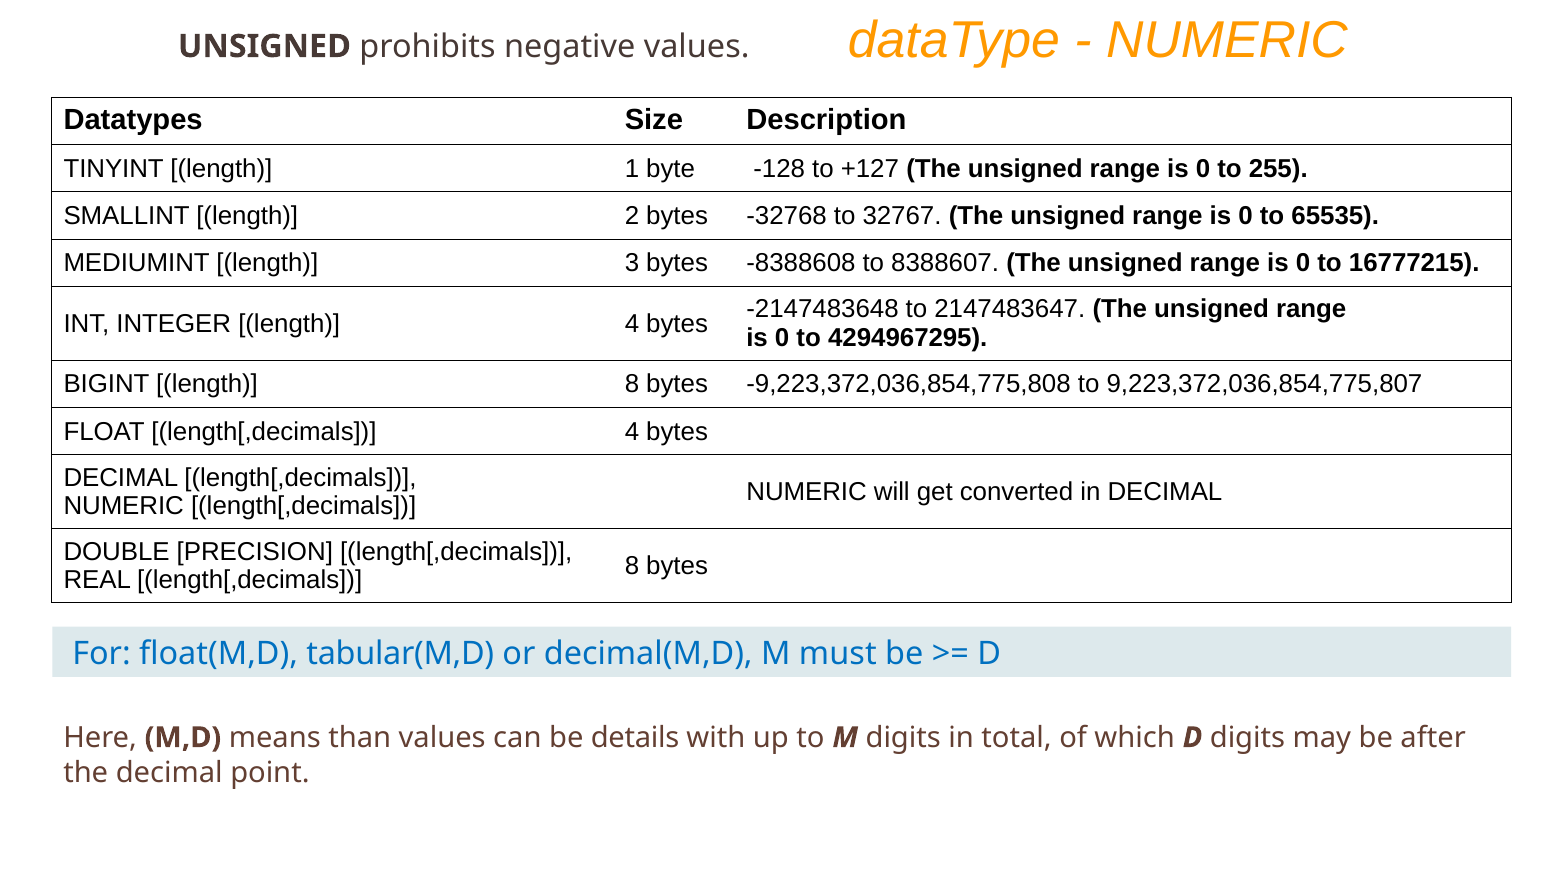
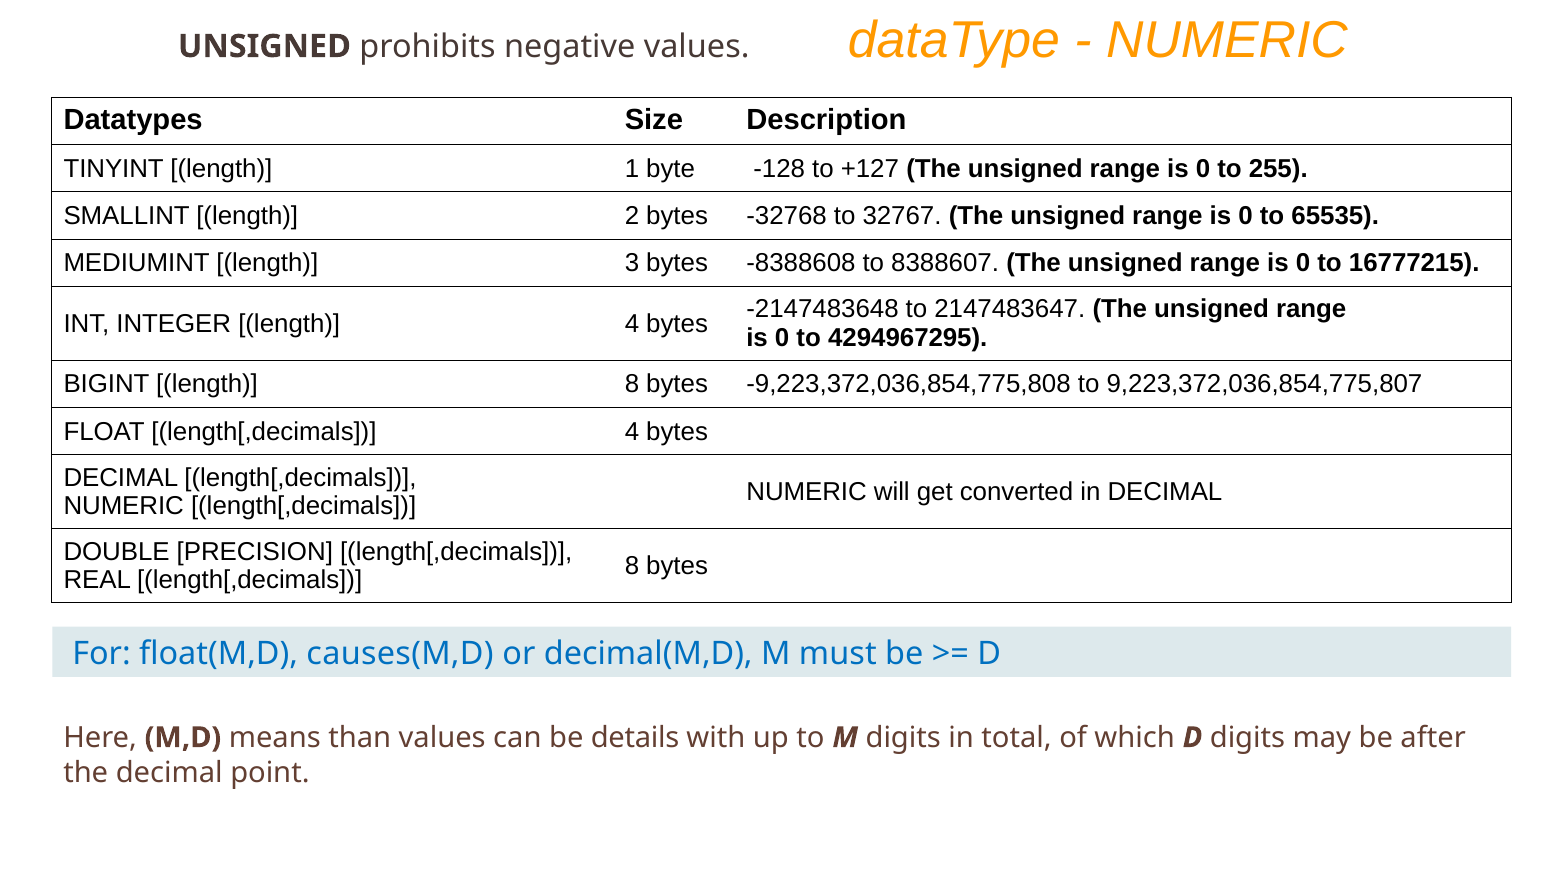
tabular(M,D: tabular(M,D -> causes(M,D (400, 654)
